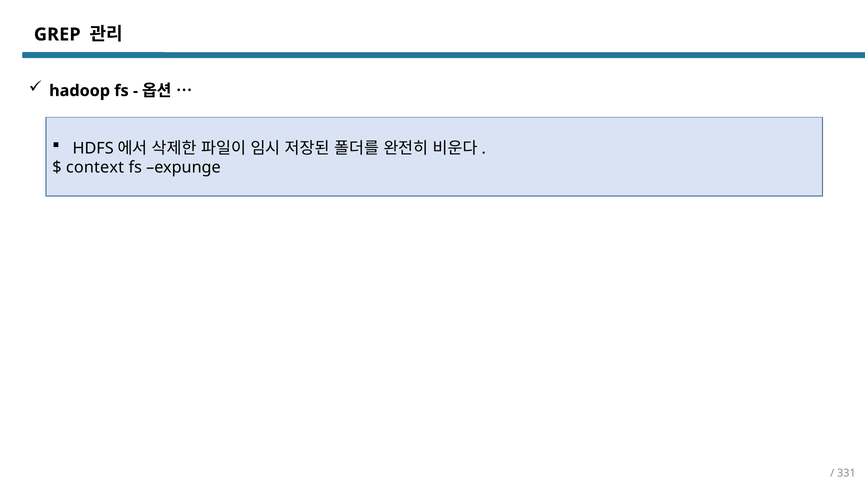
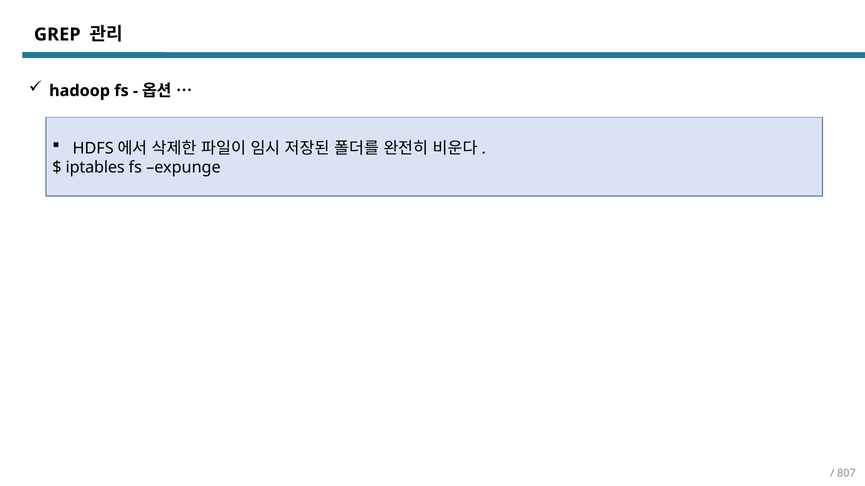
context: context -> iptables (95, 168)
331: 331 -> 807 (846, 474)
